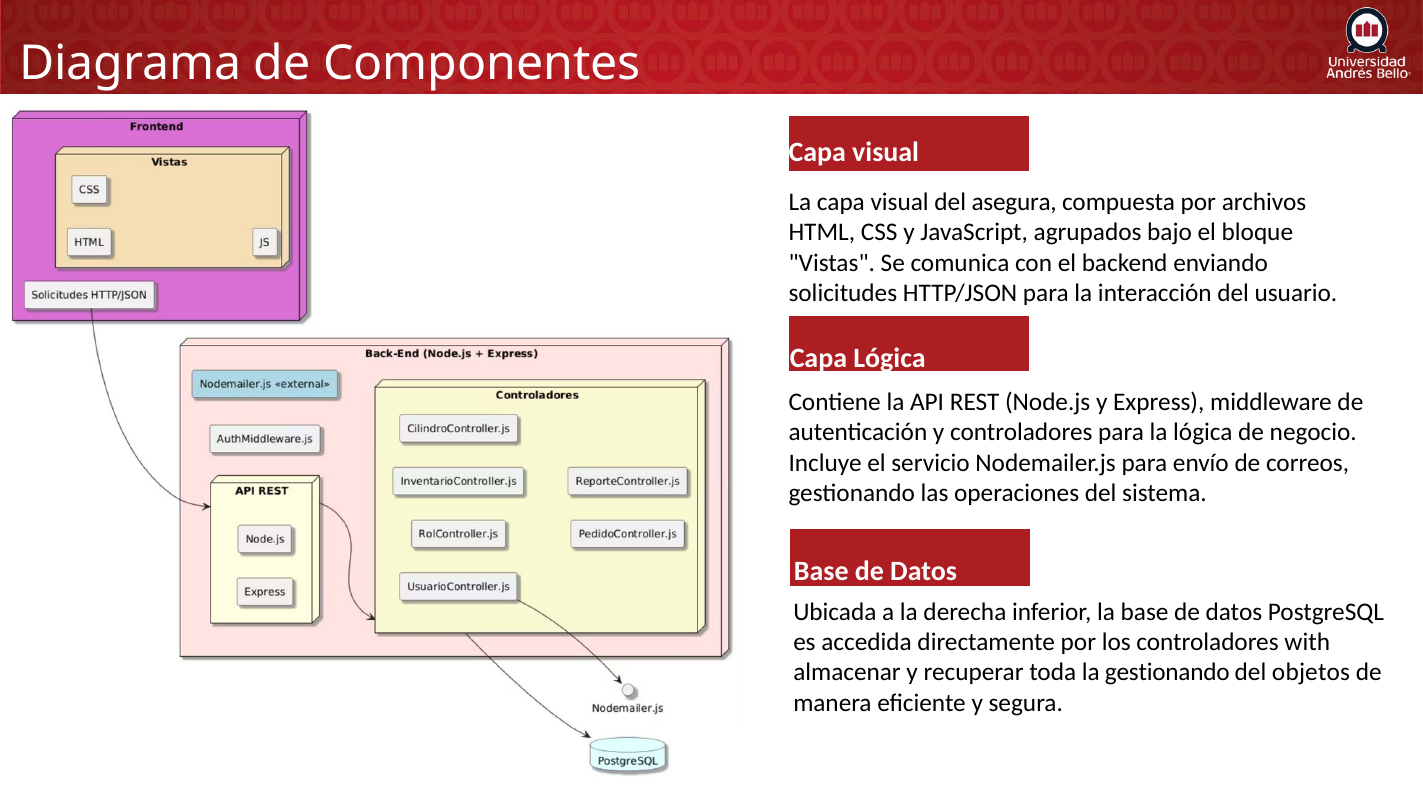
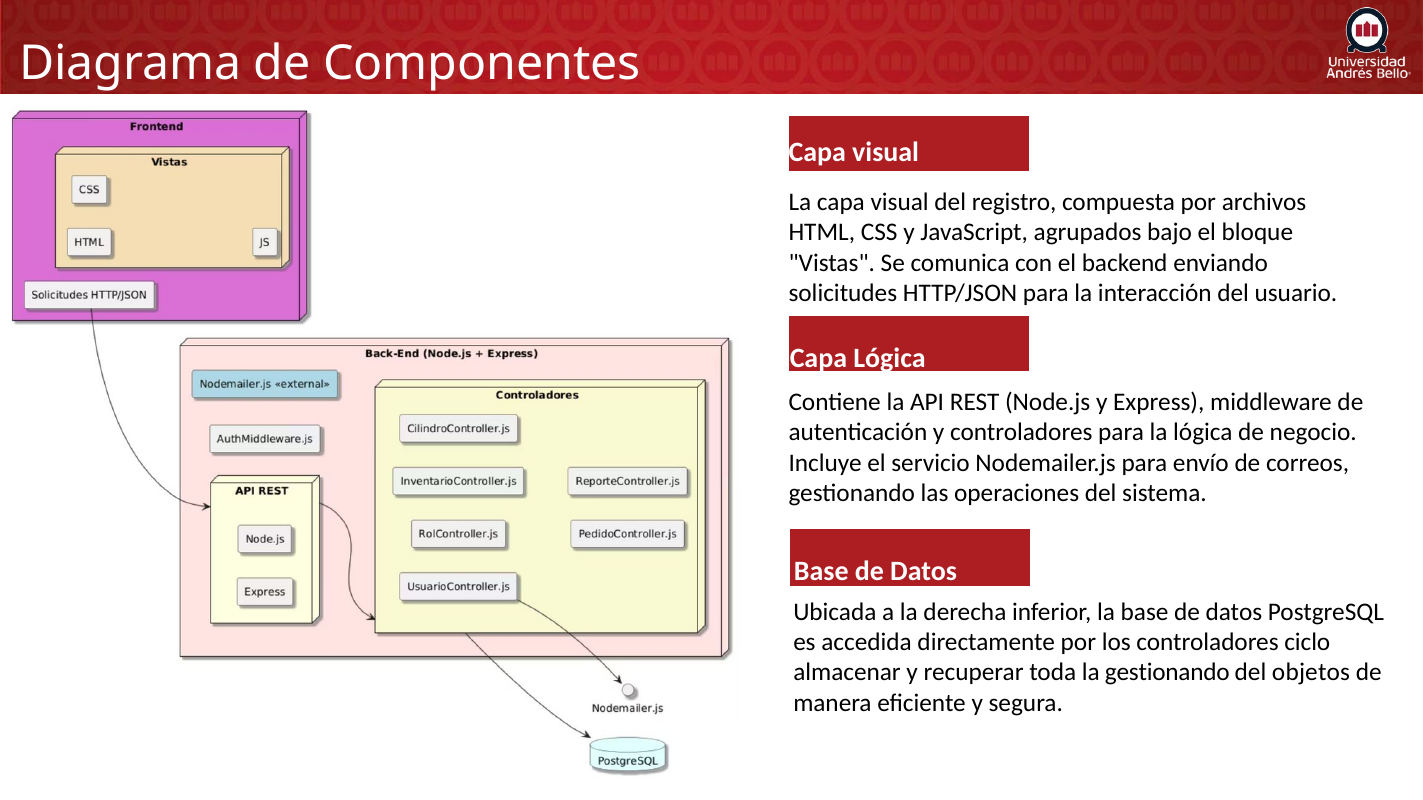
asegura: asegura -> registro (1014, 202)
with: with -> ciclo (1307, 643)
